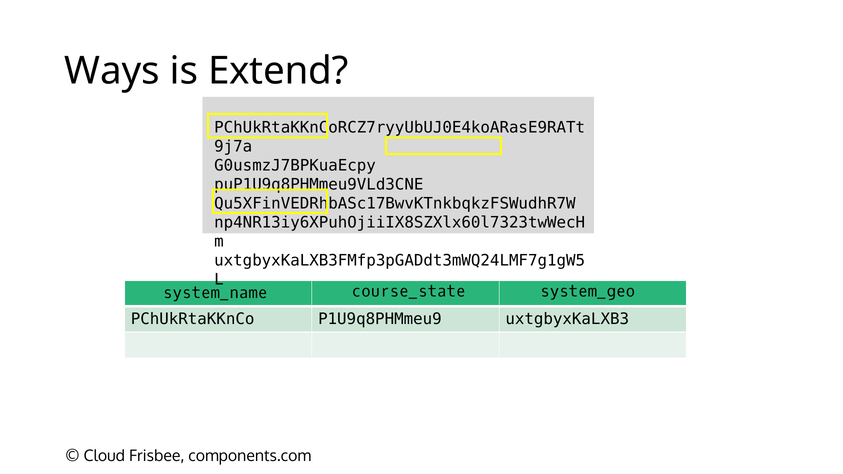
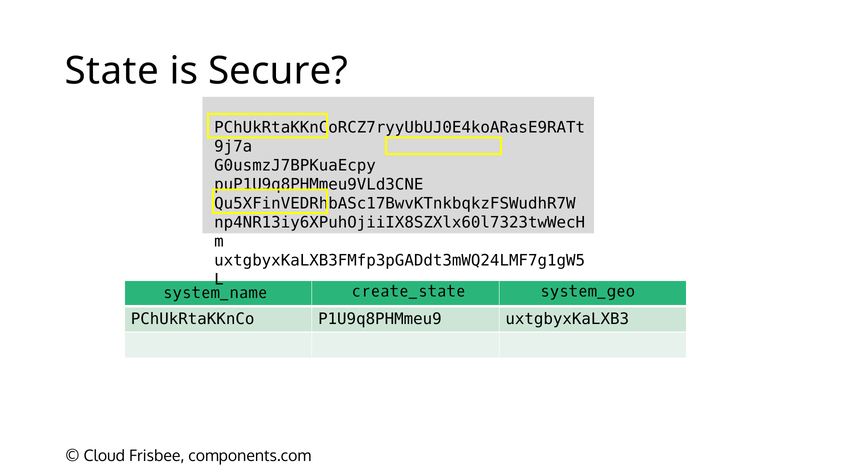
Ways: Ways -> State (112, 71)
Extend: Extend -> Secure (278, 71)
course_state: course_state -> create_state (409, 291)
